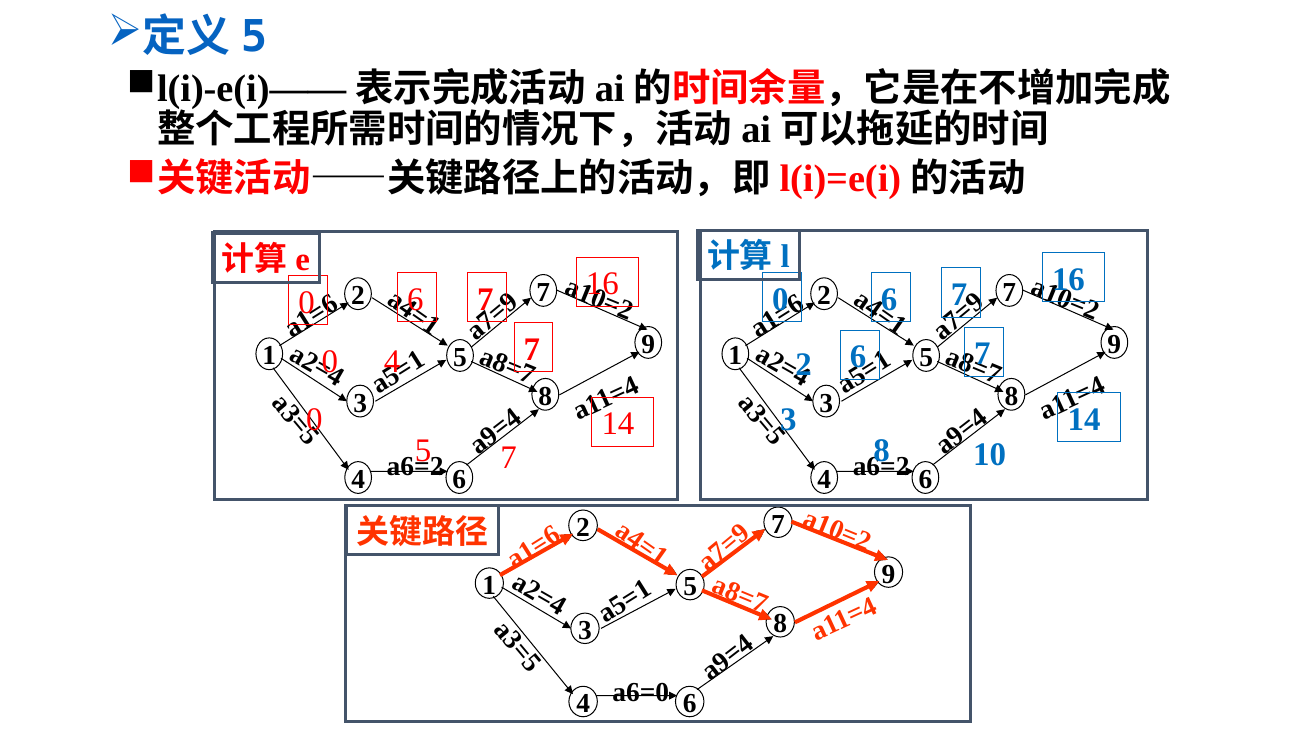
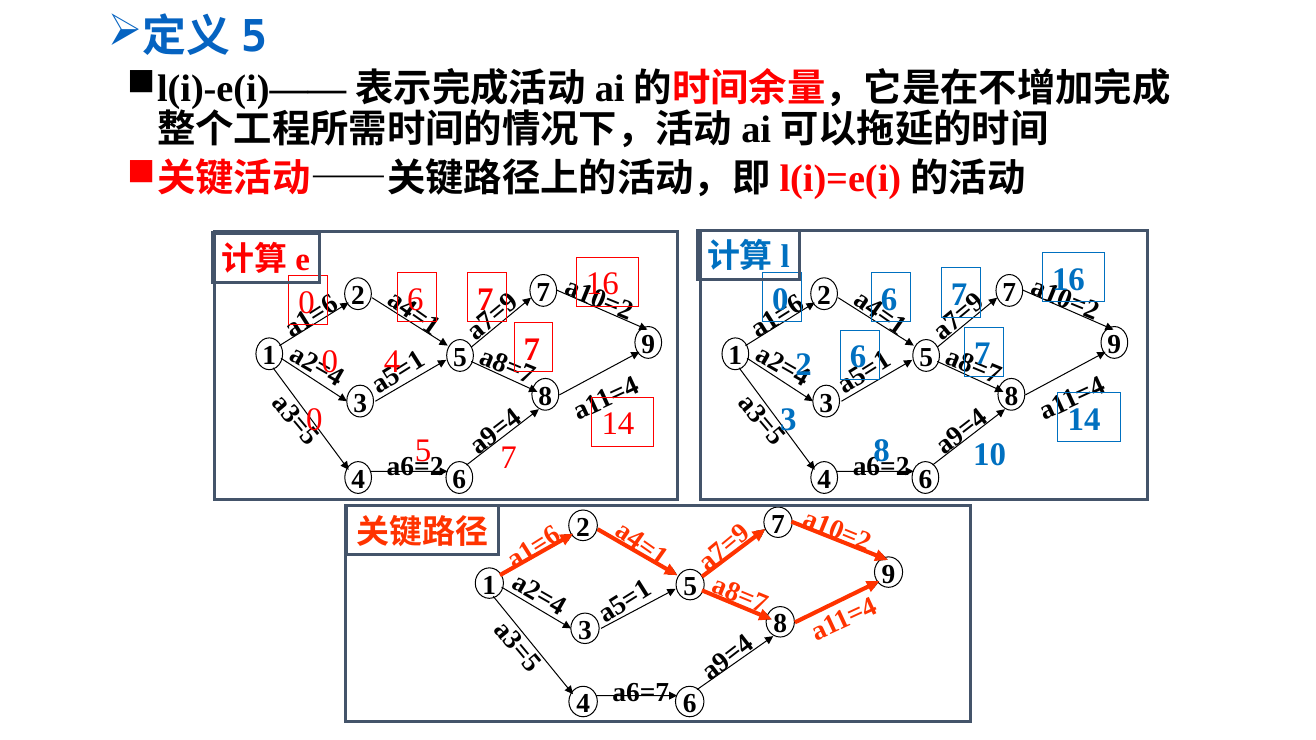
a6=0: a6=0 -> a6=7 (641, 692)
